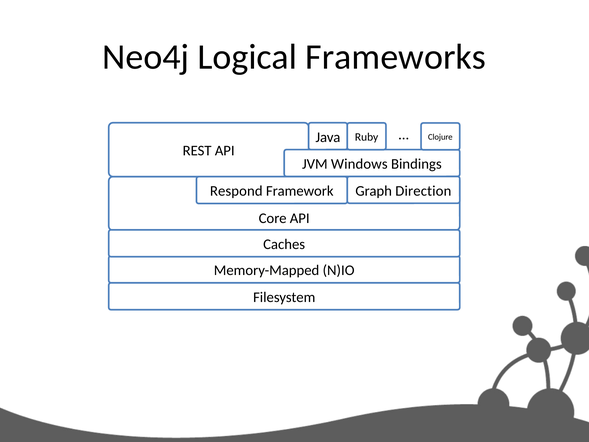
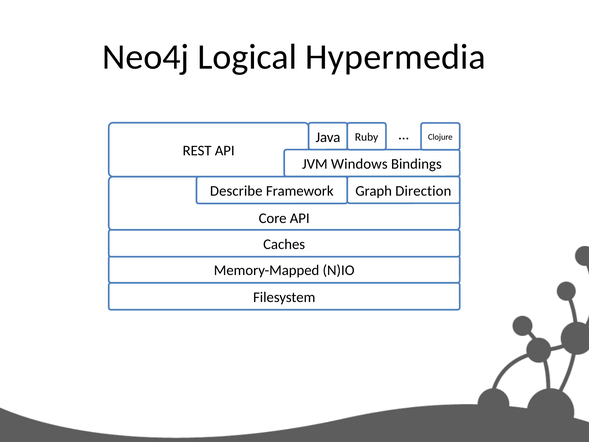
Frameworks: Frameworks -> Hypermedia (396, 57)
Respond: Respond -> Describe (236, 191)
